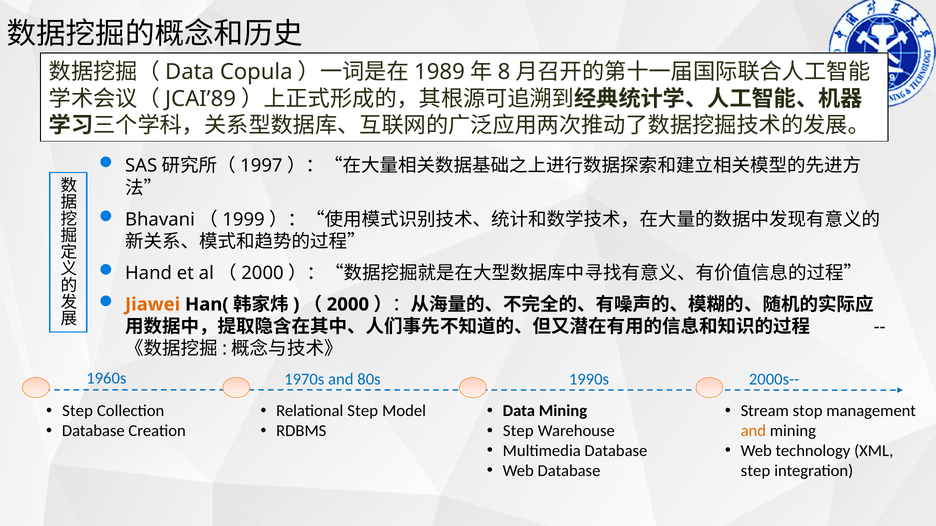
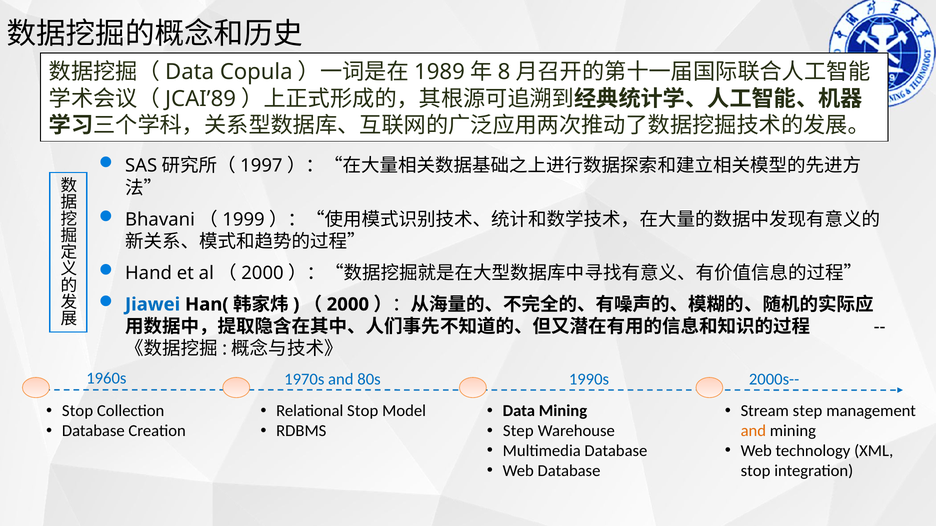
Jiawei colour: orange -> blue (153, 305)
Step: Step -> Stop (78, 411)
Relational Step: Step -> Stop (363, 411)
Stream stop: stop -> step (808, 411)
step: step -> stop (756, 471)
